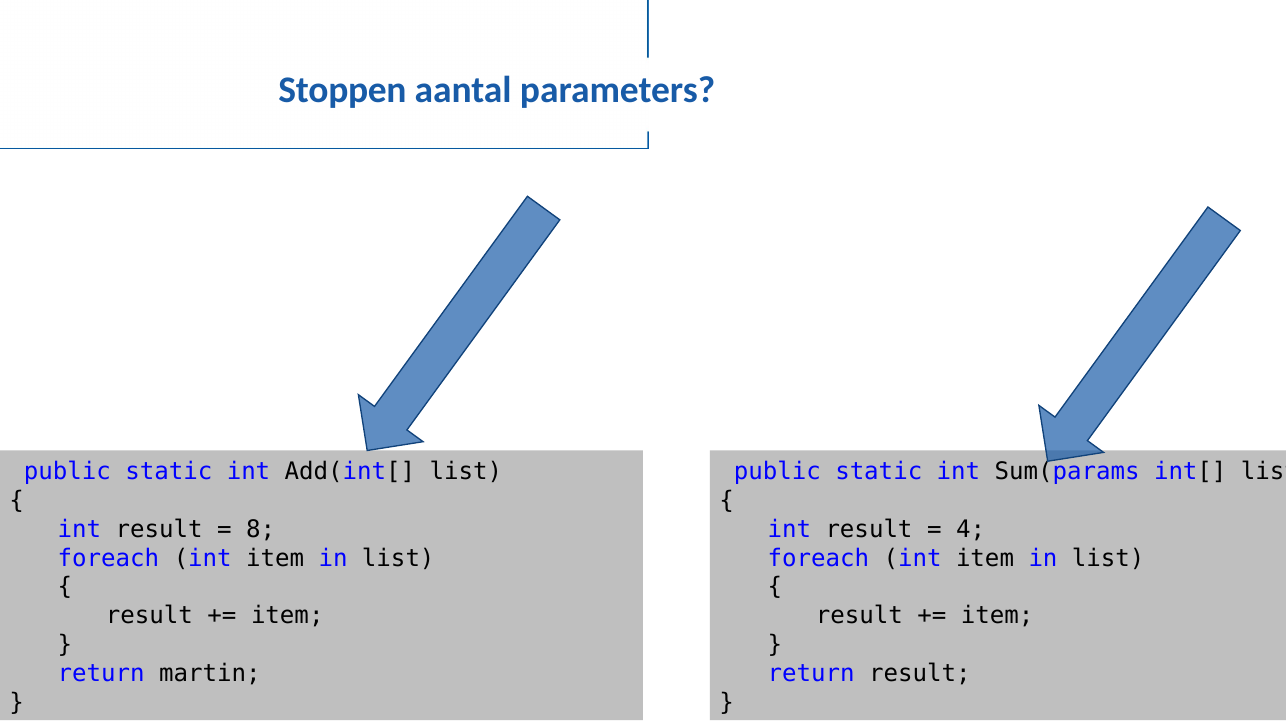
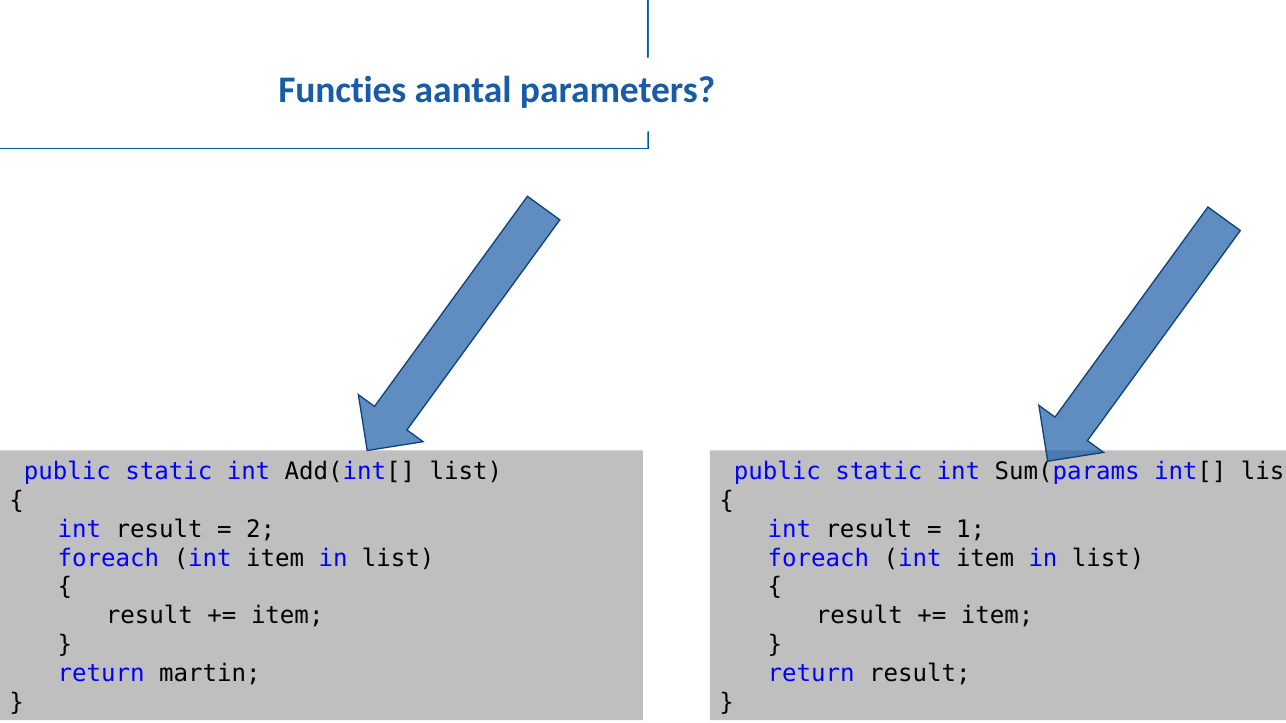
Stoppen: Stoppen -> Functies (342, 90)
8: 8 -> 2 (261, 529)
4: 4 -> 1 (971, 529)
